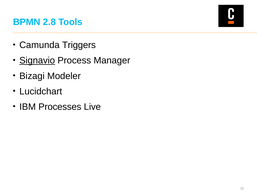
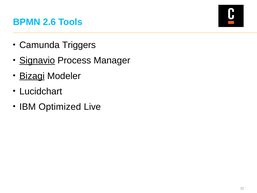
2.8: 2.8 -> 2.6 (49, 22)
Bizagi underline: none -> present (32, 76)
Processes: Processes -> Optimized (60, 107)
